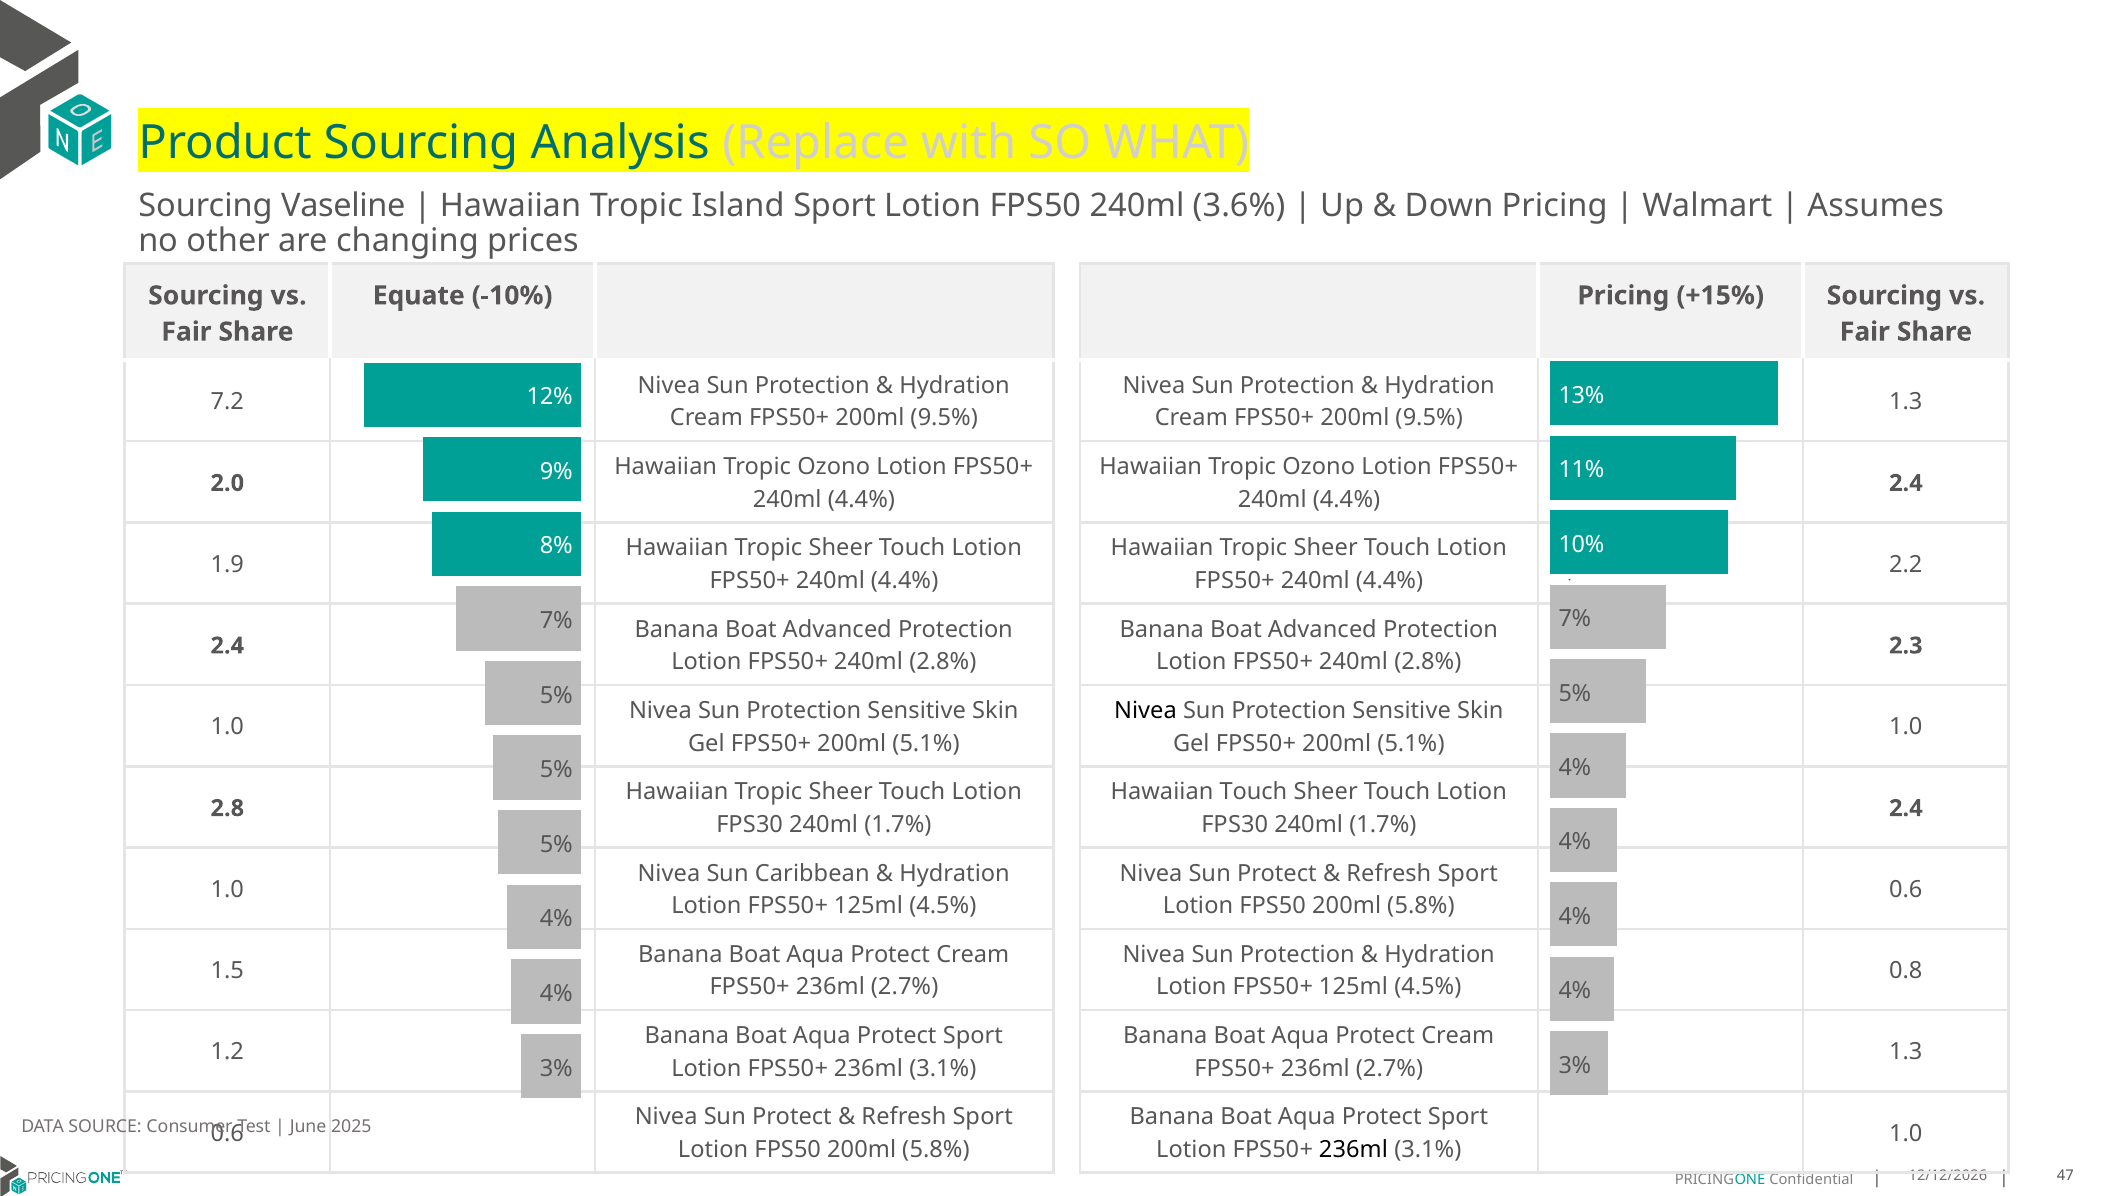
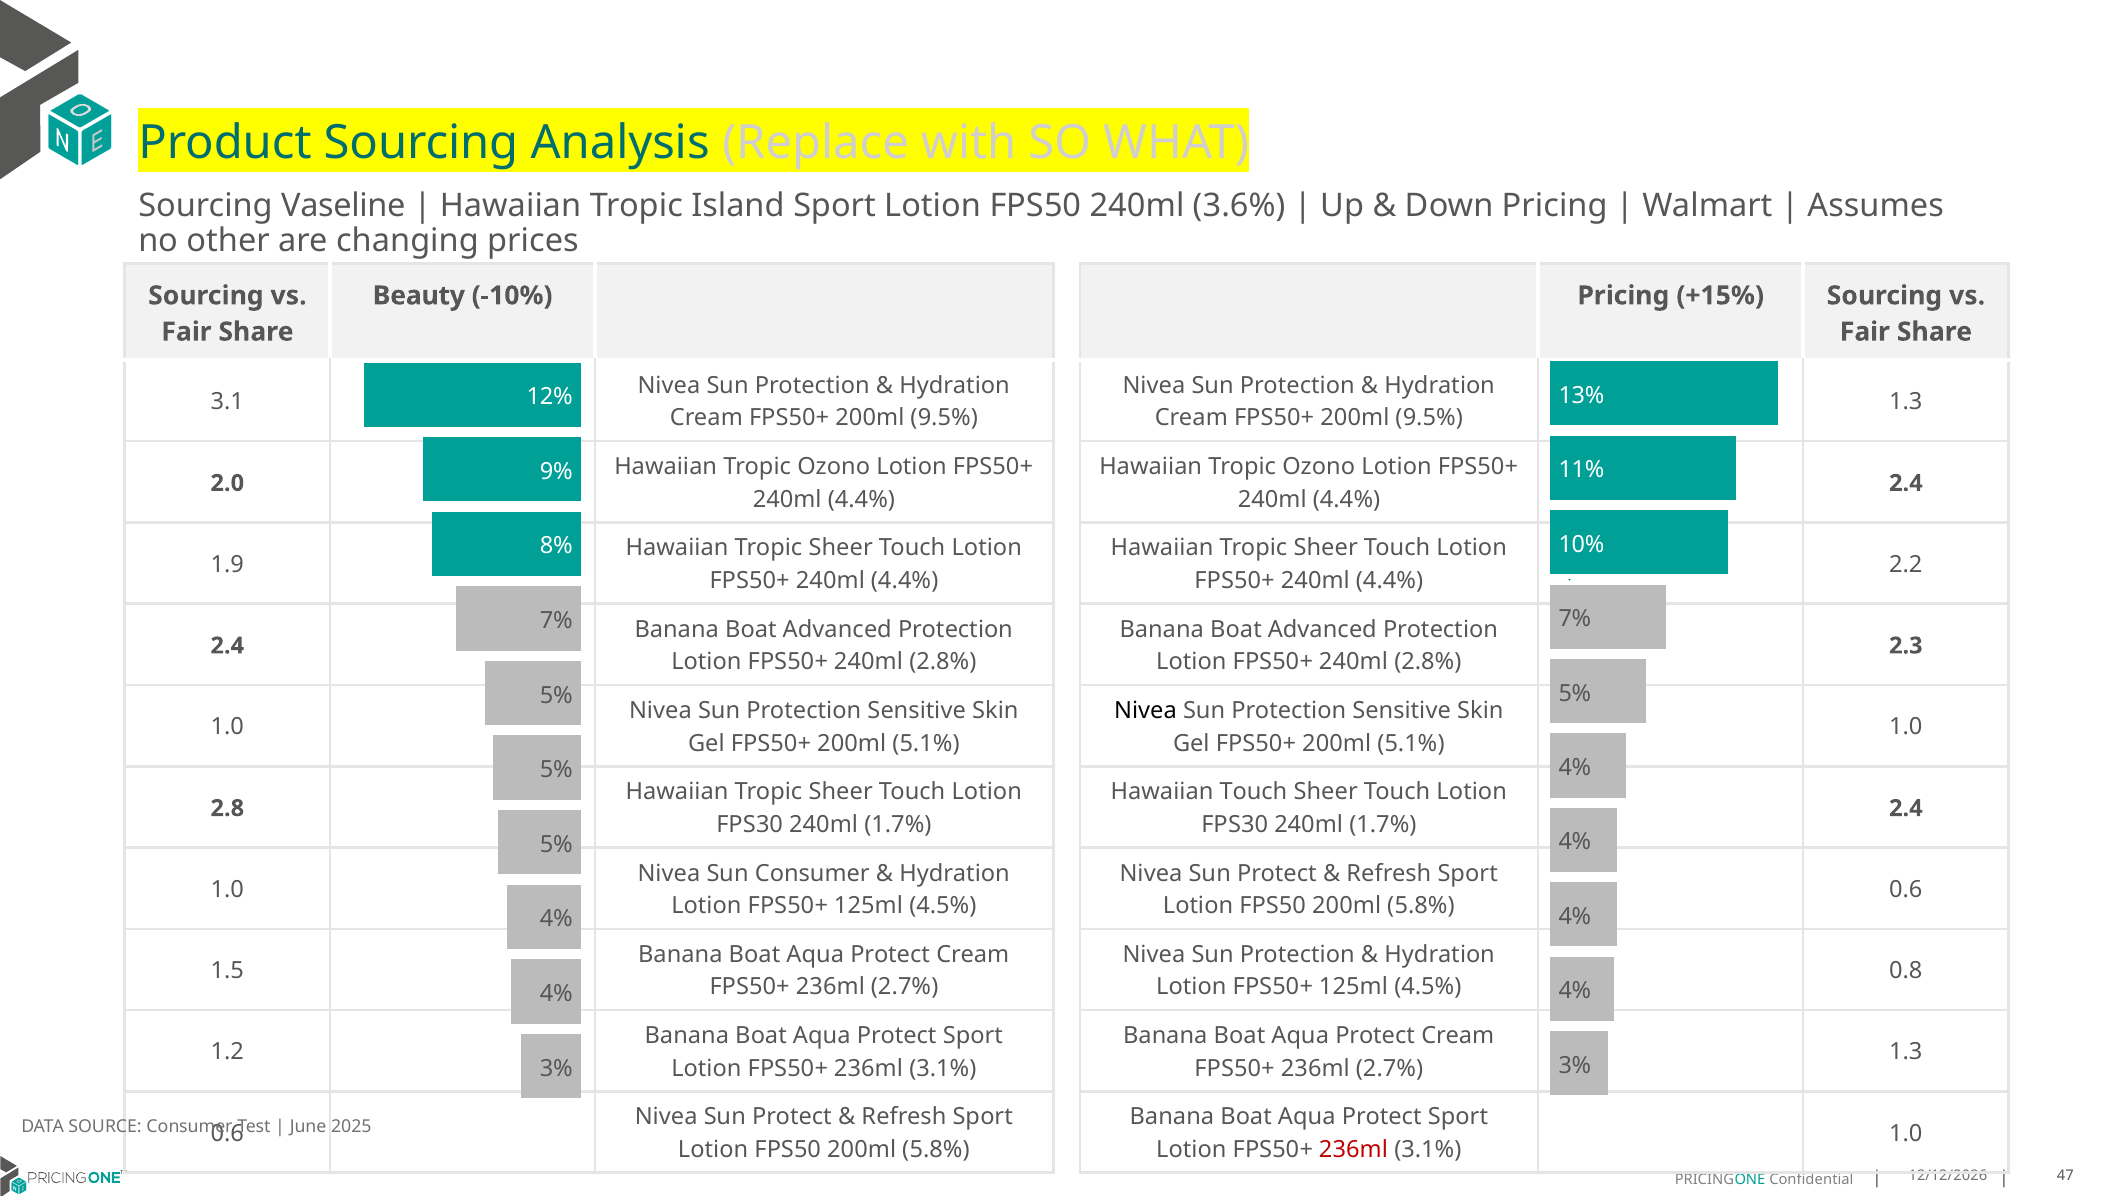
Equate: Equate -> Beauty (419, 296)
7.2: 7.2 -> 3.1 (227, 402)
Sun Caribbean: Caribbean -> Consumer (812, 873)
236ml colour: black -> red (1353, 1150)
